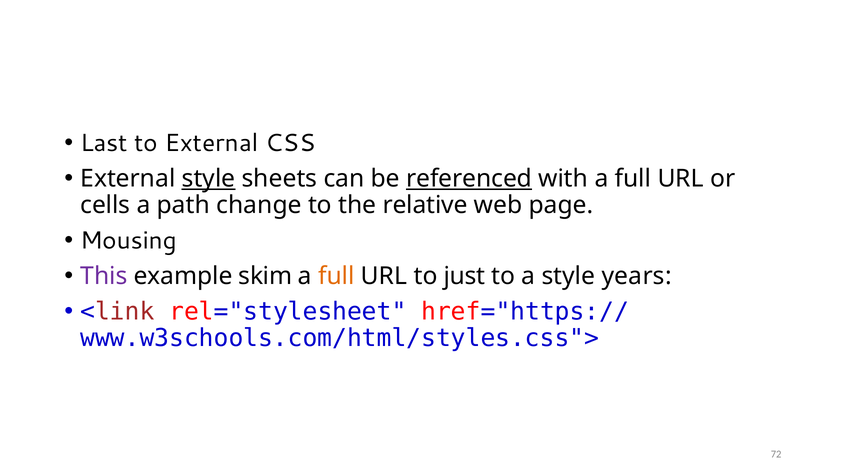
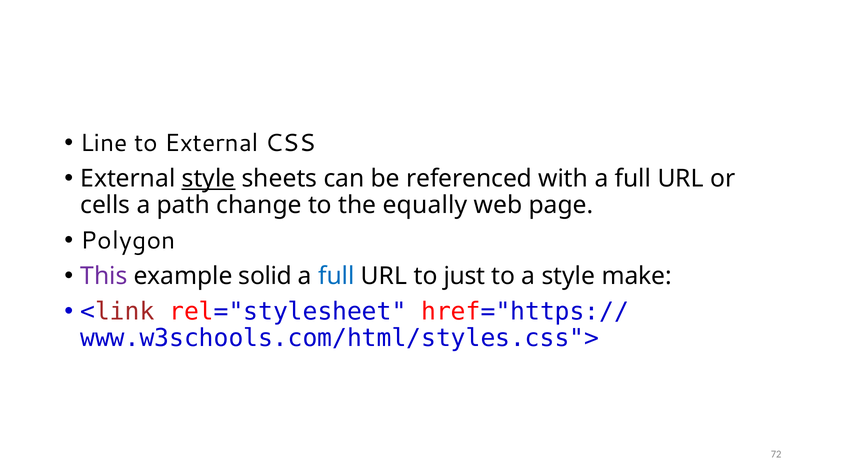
Last: Last -> Line (104, 143)
referenced underline: present -> none (469, 179)
relative: relative -> equally (425, 205)
Mousing: Mousing -> Polygon (128, 241)
skim: skim -> solid (265, 276)
full colour: orange -> blue (336, 276)
years: years -> make (637, 276)
